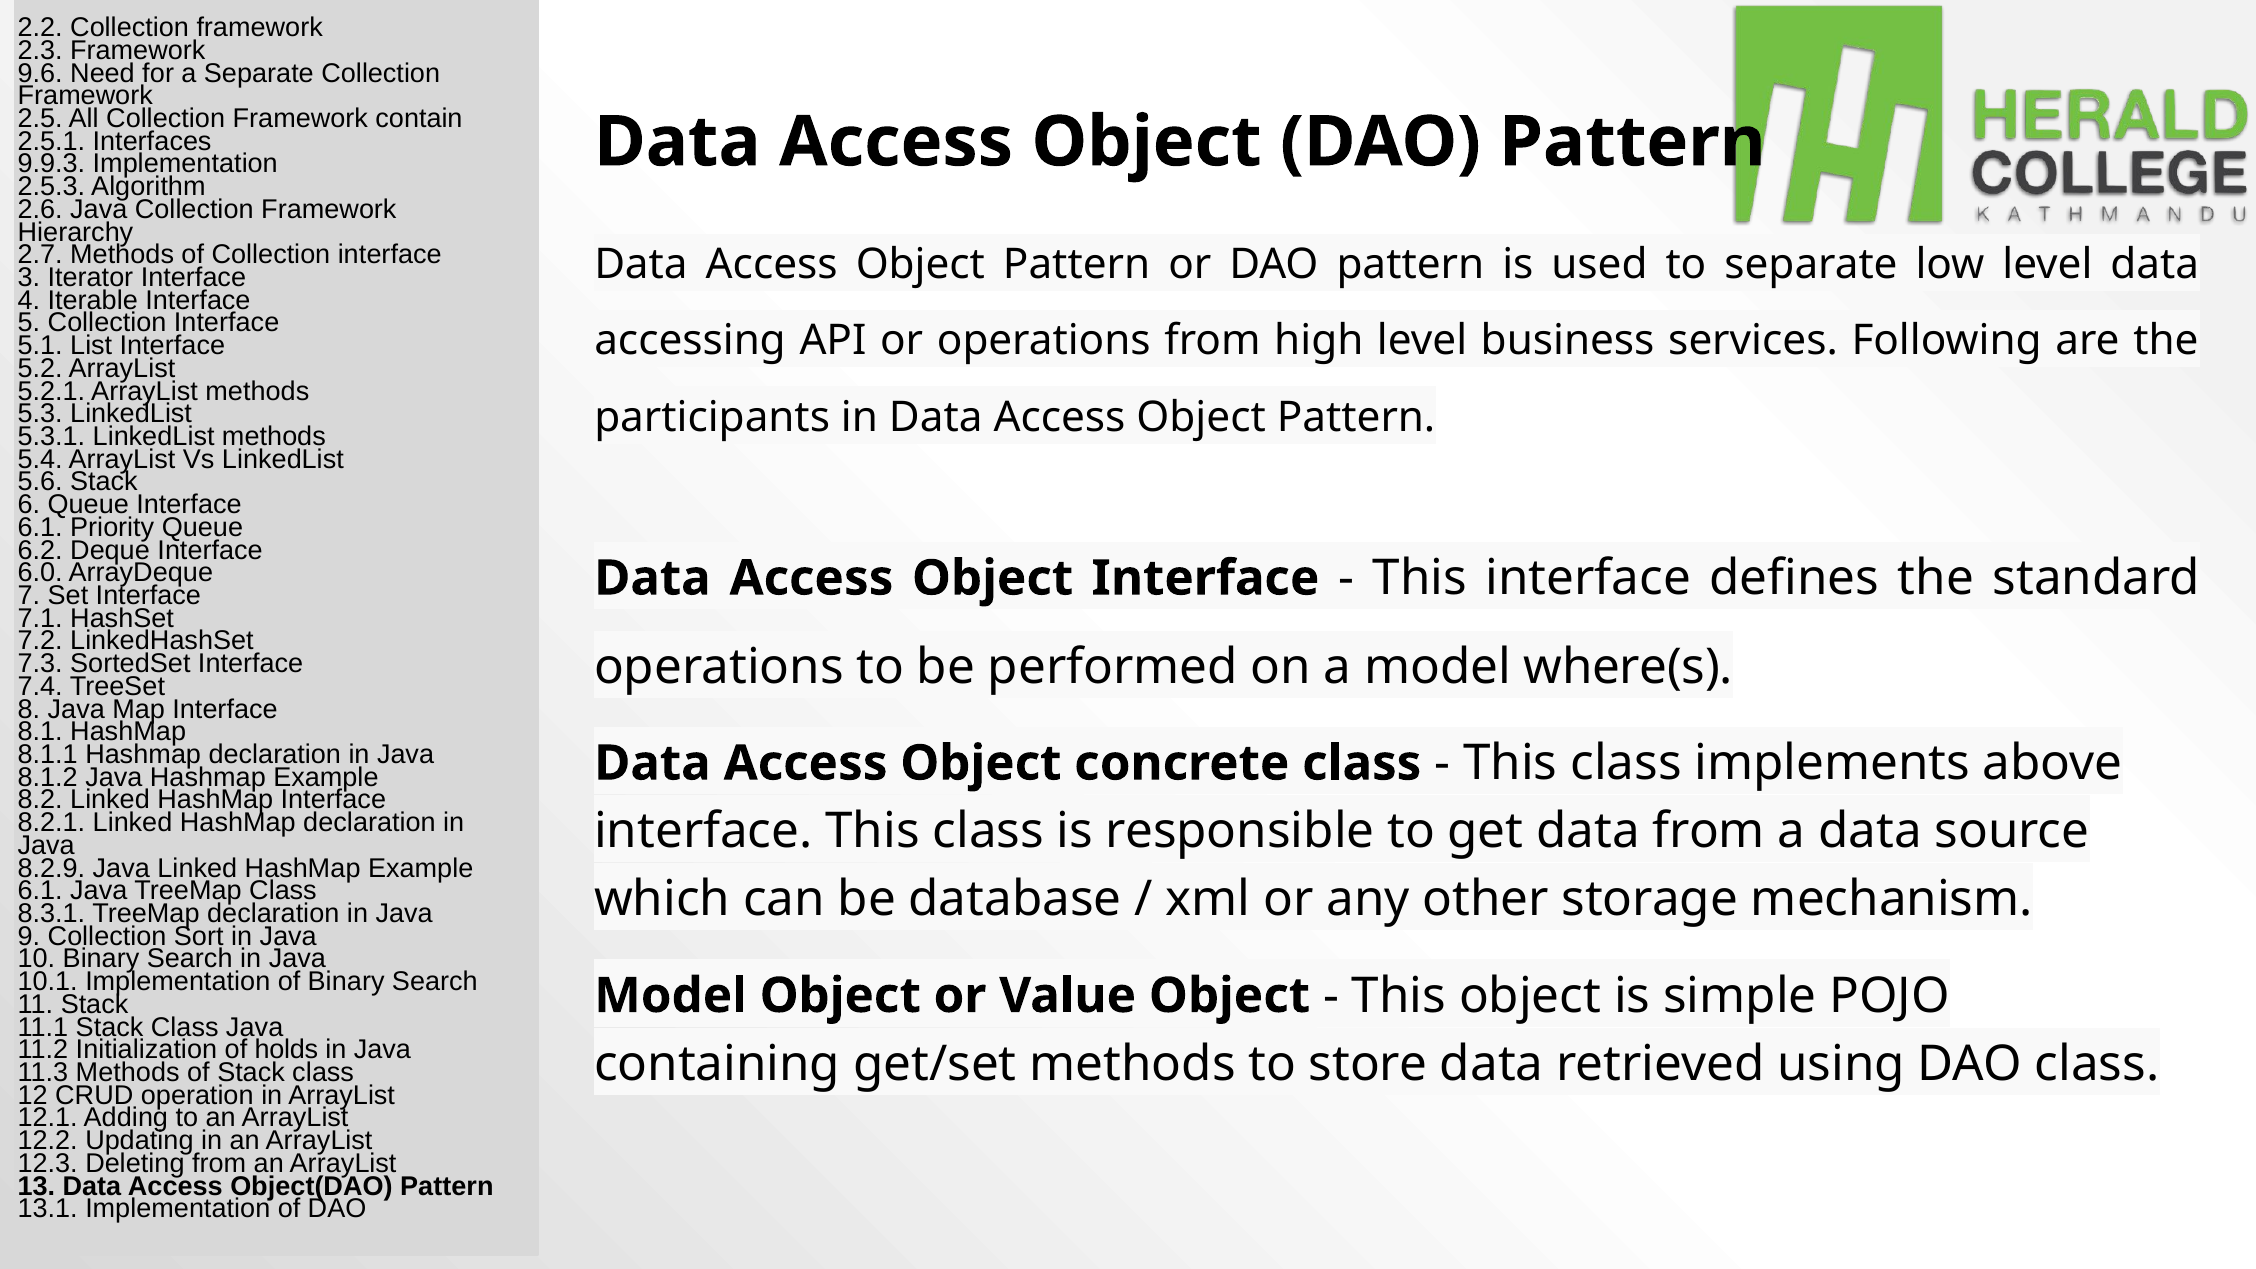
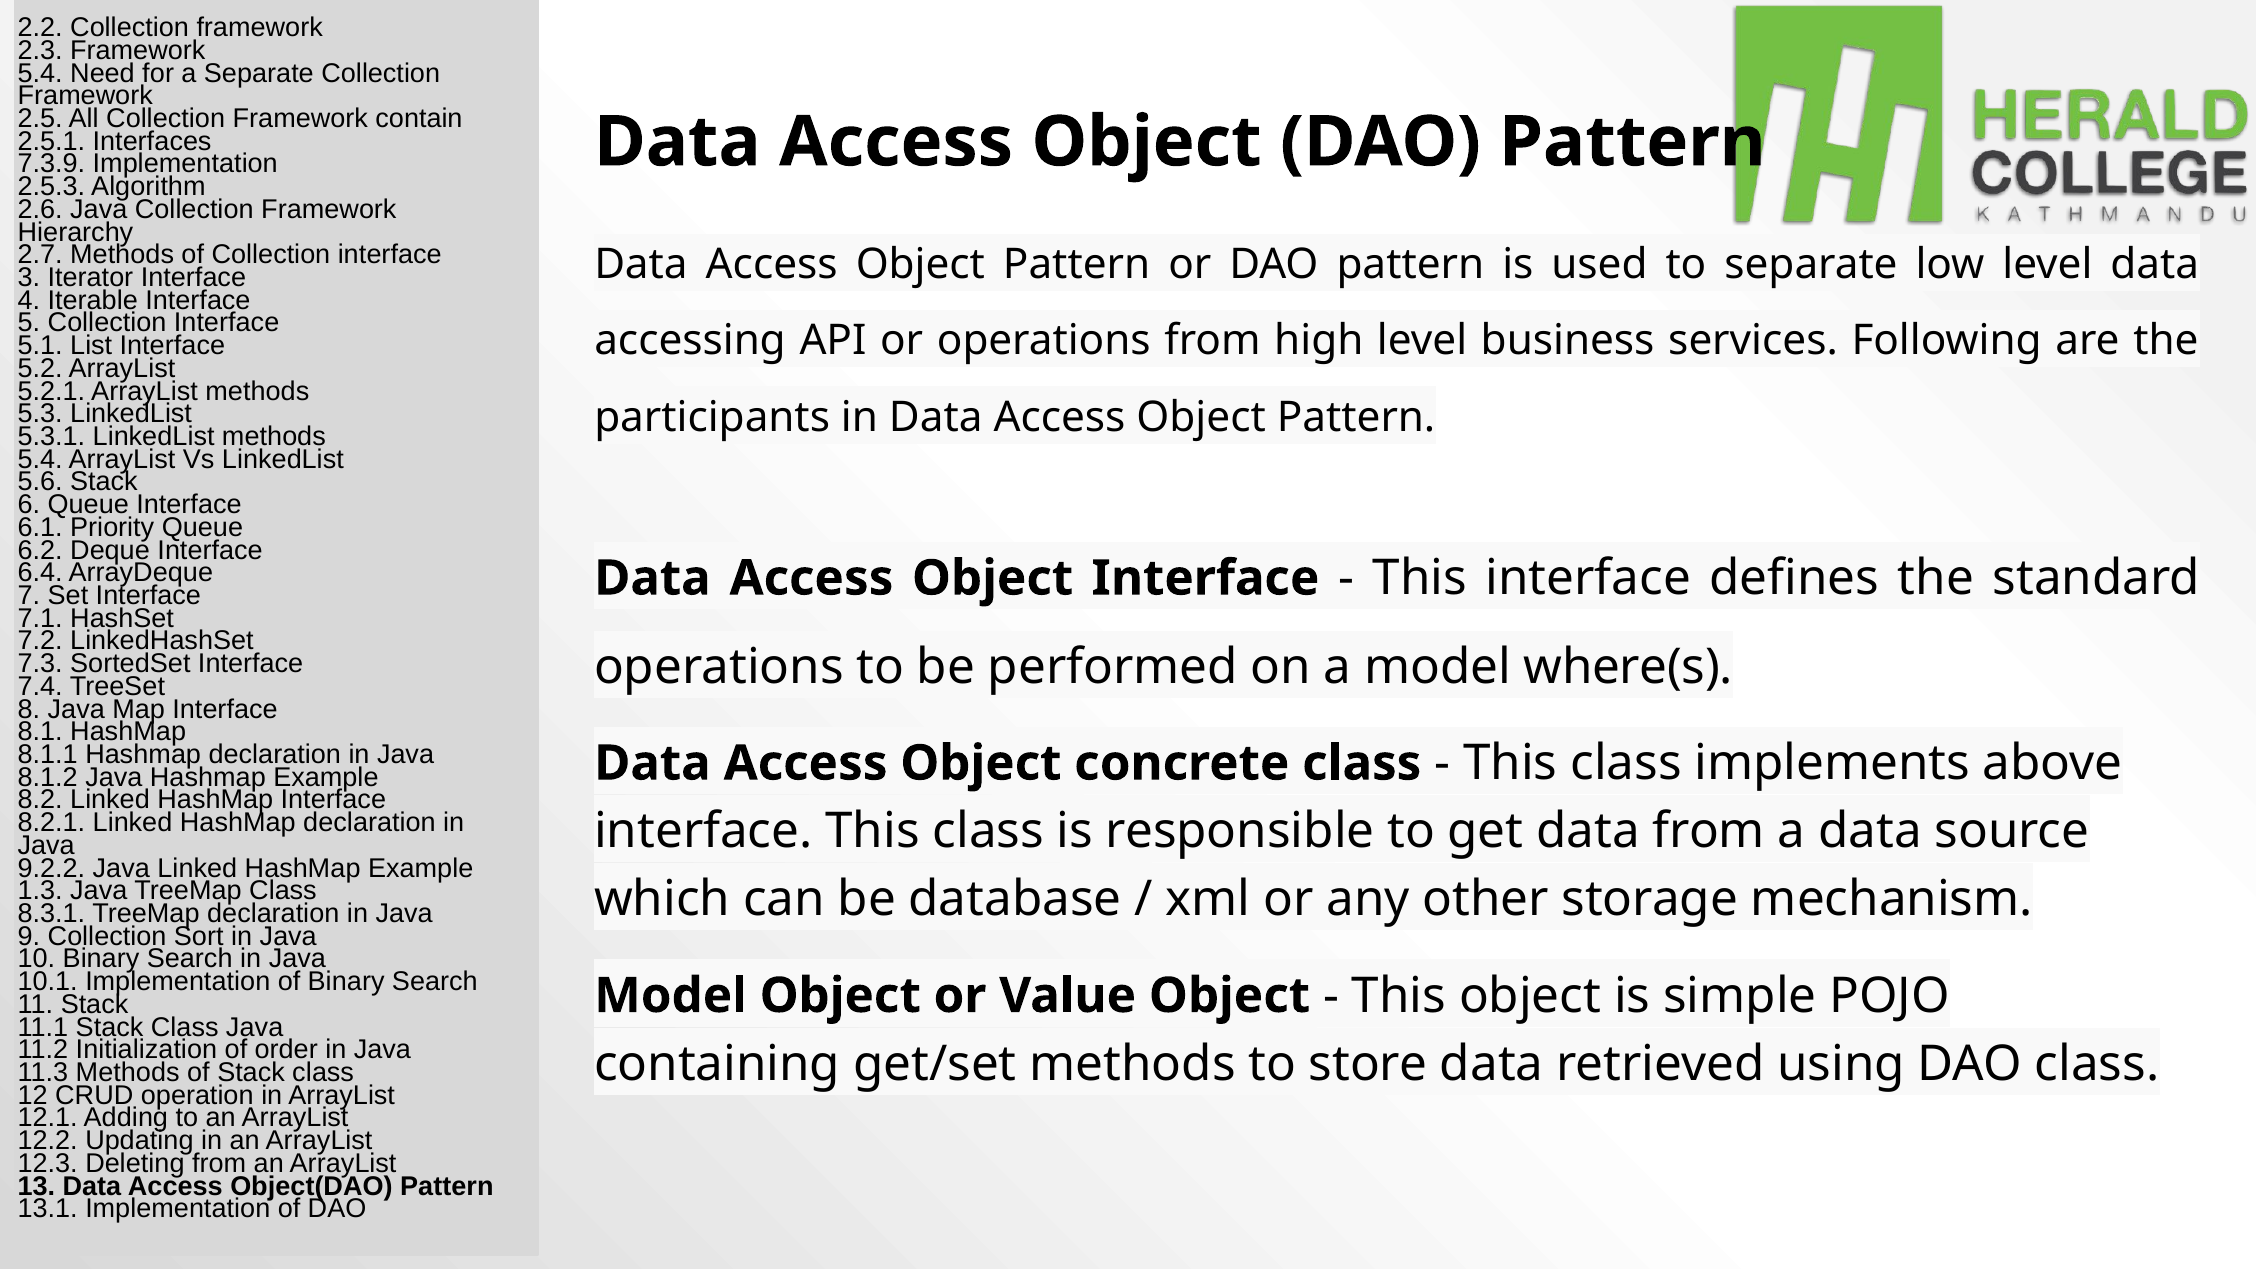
9.6: 9.6 -> 5.4 (40, 73)
9.9.3: 9.9.3 -> 7.3.9 (51, 164)
6.0: 6.0 -> 6.4 (40, 573)
8.2.9: 8.2.9 -> 9.2.2 (51, 868)
6.1: 6.1 -> 1.3 (40, 891)
holds: holds -> order (286, 1050)
